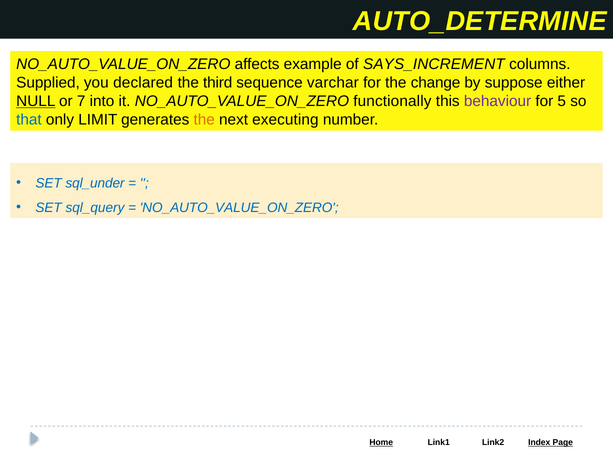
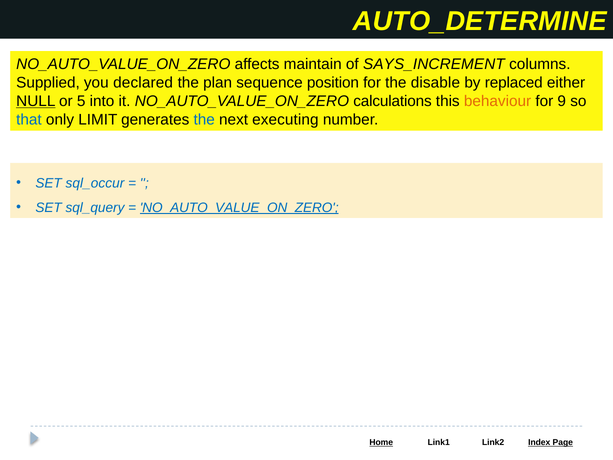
example: example -> maintain (313, 64)
third: third -> plan (218, 83)
varchar: varchar -> position (333, 83)
change: change -> disable (435, 83)
suppose: suppose -> replaced (514, 83)
7: 7 -> 5 (81, 101)
functionally: functionally -> calculations (393, 101)
behaviour colour: purple -> orange (498, 101)
5: 5 -> 9 (562, 101)
the colour: orange -> blue (204, 120)
sql_under: sql_under -> sql_occur (95, 183)
NO_AUTO_VALUE_ON_ZERO underline: none -> present (239, 208)
